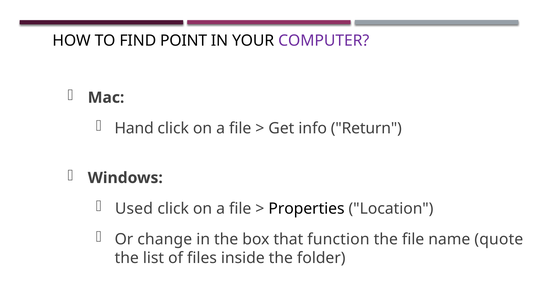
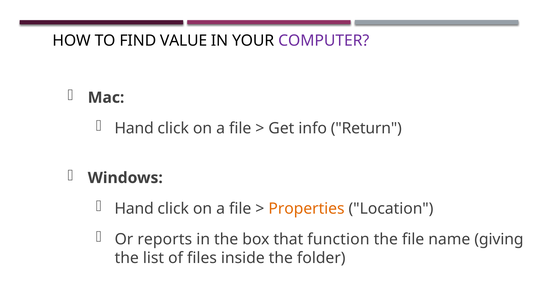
POINT: POINT -> VALUE (184, 41)
Used: Used -> Hand (134, 209)
Properties colour: black -> orange (306, 209)
change: change -> reports (165, 240)
quote: quote -> giving (499, 240)
